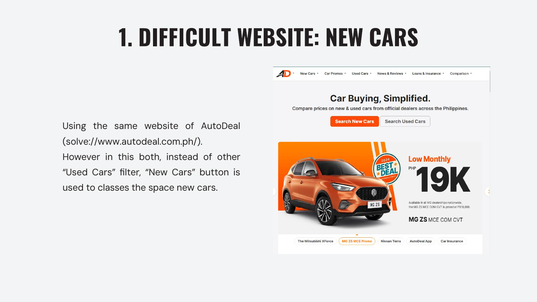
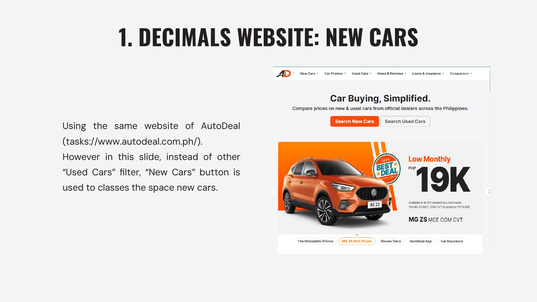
DIFFICULT: DIFFICULT -> DECIMALS (185, 39)
solve://www.autodeal.com.ph/: solve://www.autodeal.com.ph/ -> tasks://www.autodeal.com.ph/ (133, 142)
both: both -> slide (150, 157)
